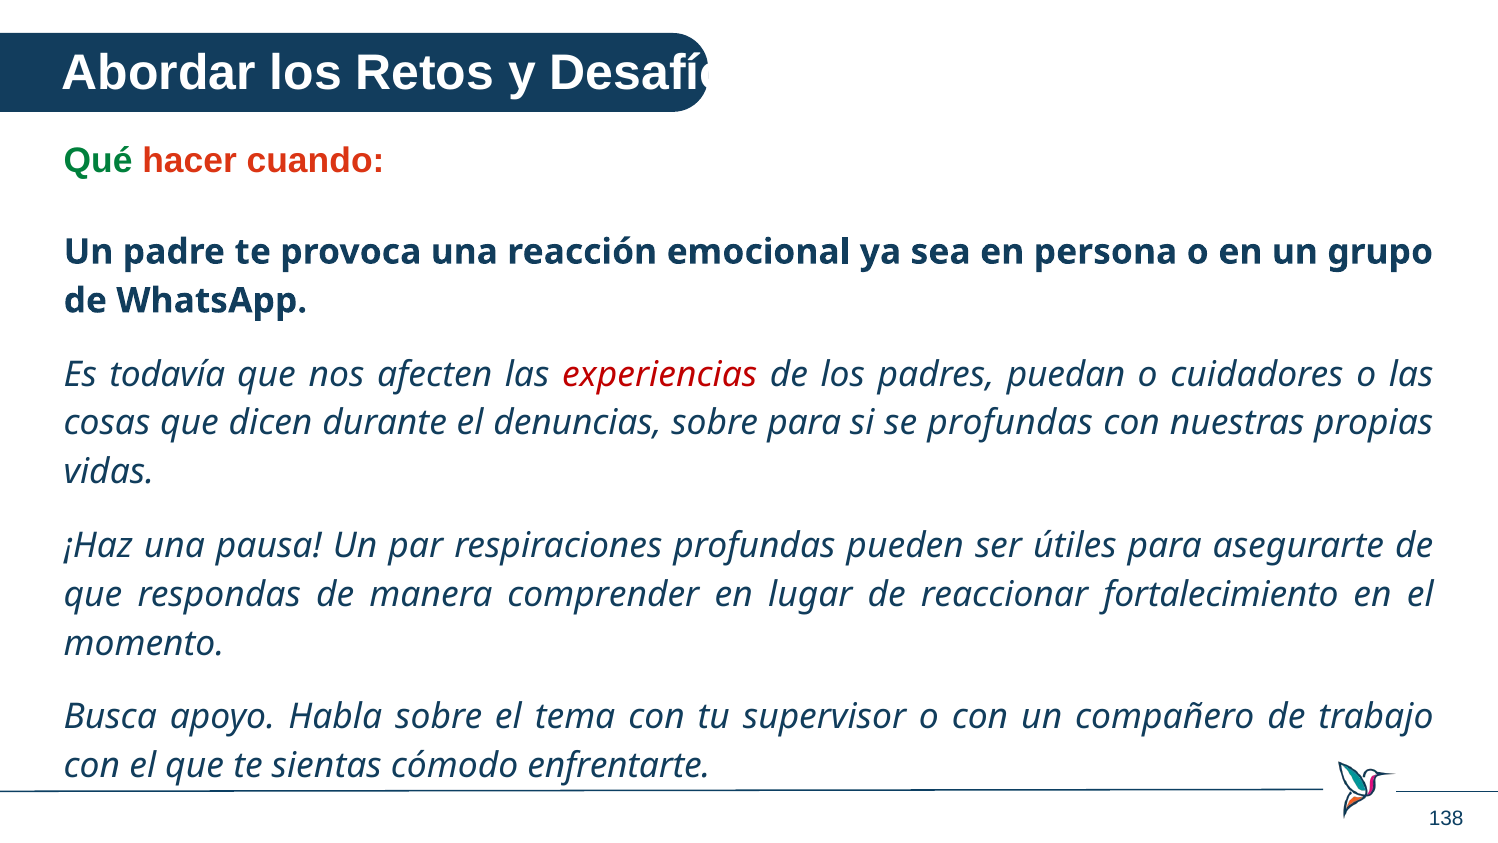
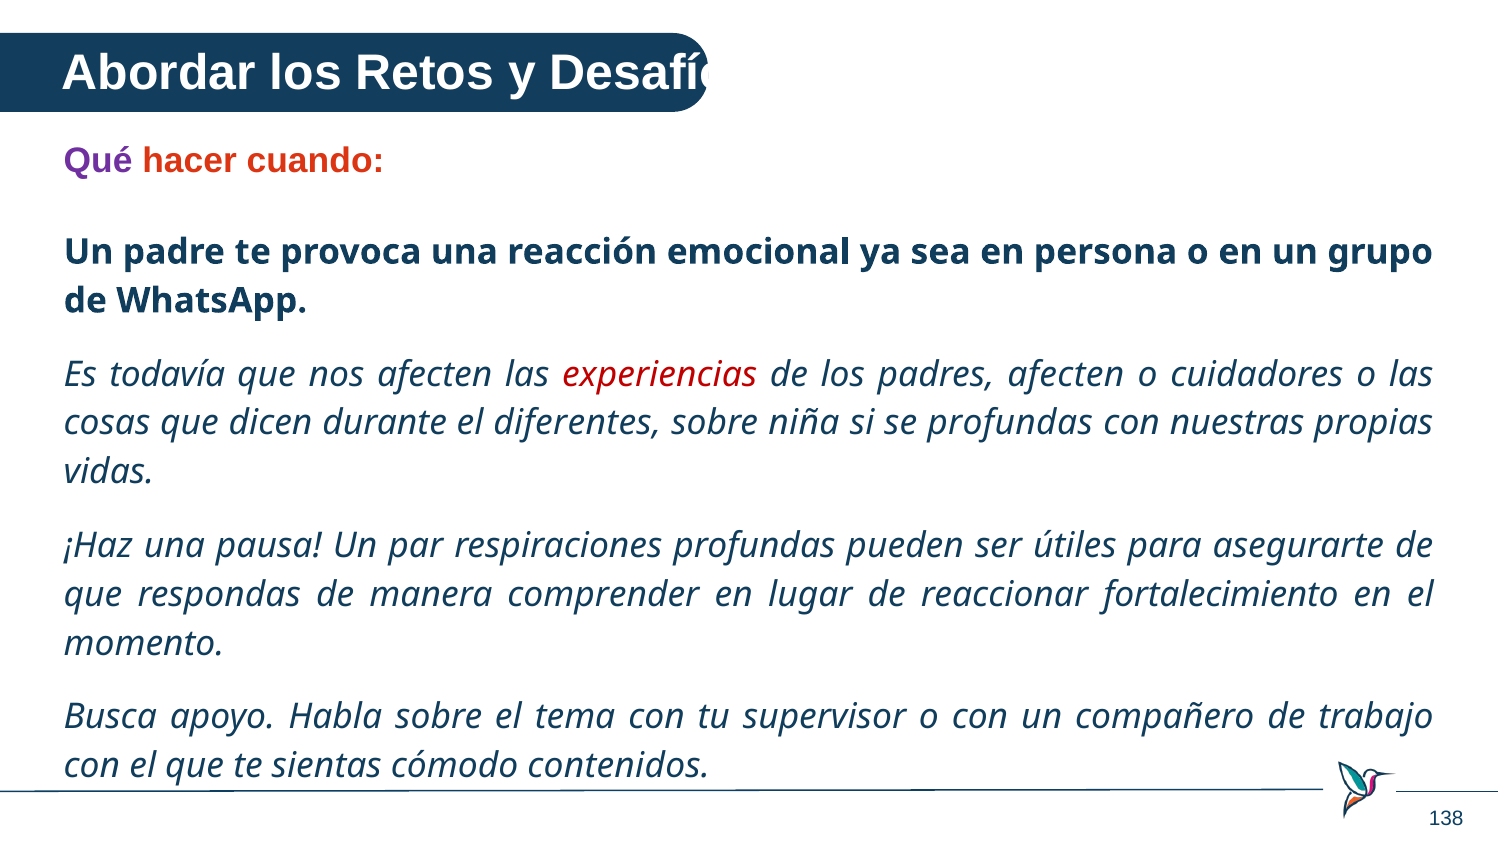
Qué colour: green -> purple (98, 161)
padres puedan: puedan -> afecten (1066, 374)
denuncias: denuncias -> diferentes (577, 423)
sobre para: para -> niña (804, 423)
enfrentarte: enfrentarte -> contenidos (619, 766)
